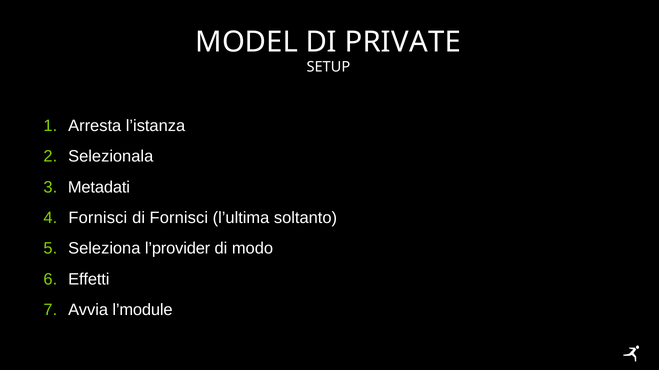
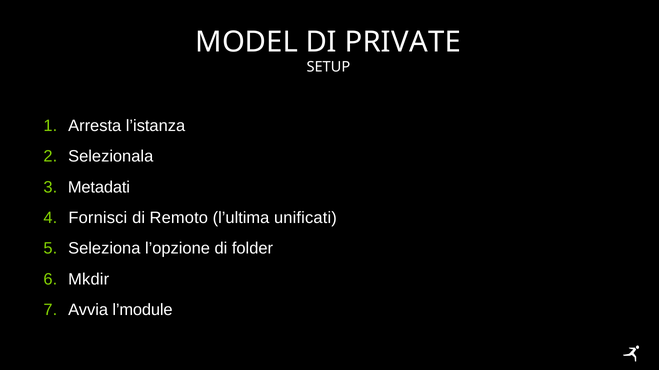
di Fornisci: Fornisci -> Remoto (179, 218)
soltanto: soltanto -> unificati (305, 218)
l’provider: l’provider -> l’opzione (177, 249)
modo: modo -> folder (252, 249)
Effetti: Effetti -> Mkdir (89, 280)
